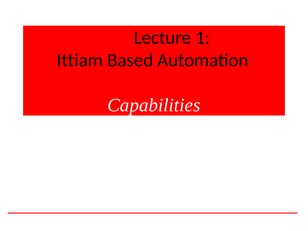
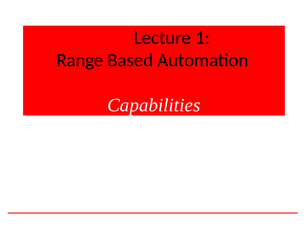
Ittiam: Ittiam -> Range (80, 60)
